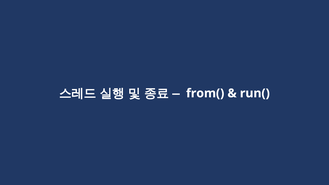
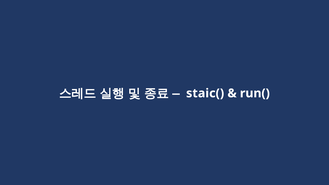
from(: from( -> staic( (205, 93)
